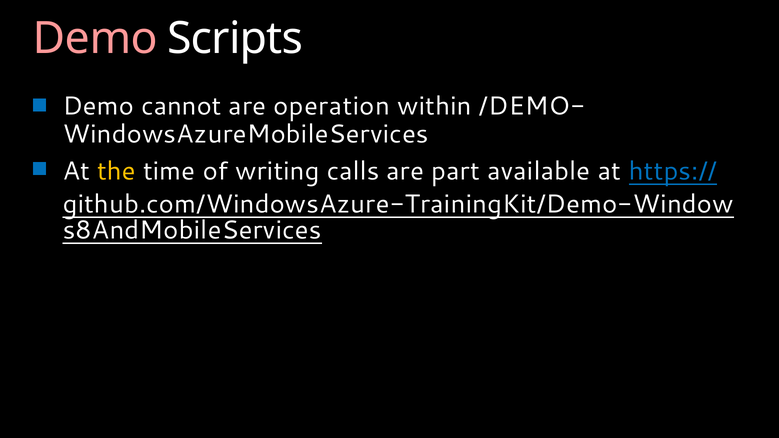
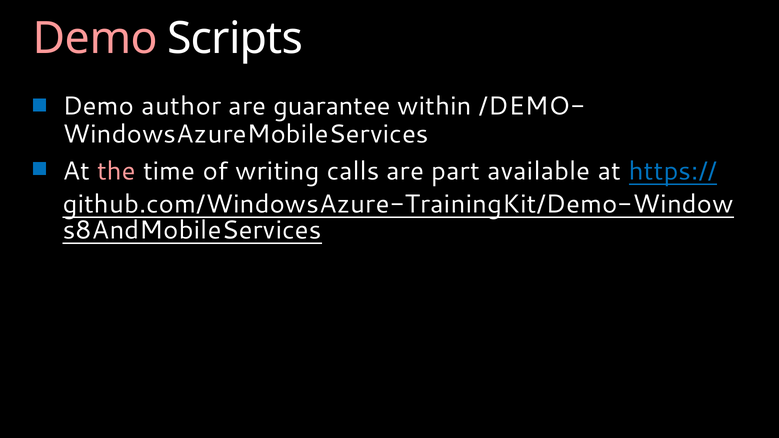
cannot: cannot -> author (181, 106)
operation: operation -> guarantee (332, 106)
the colour: yellow -> pink (116, 171)
